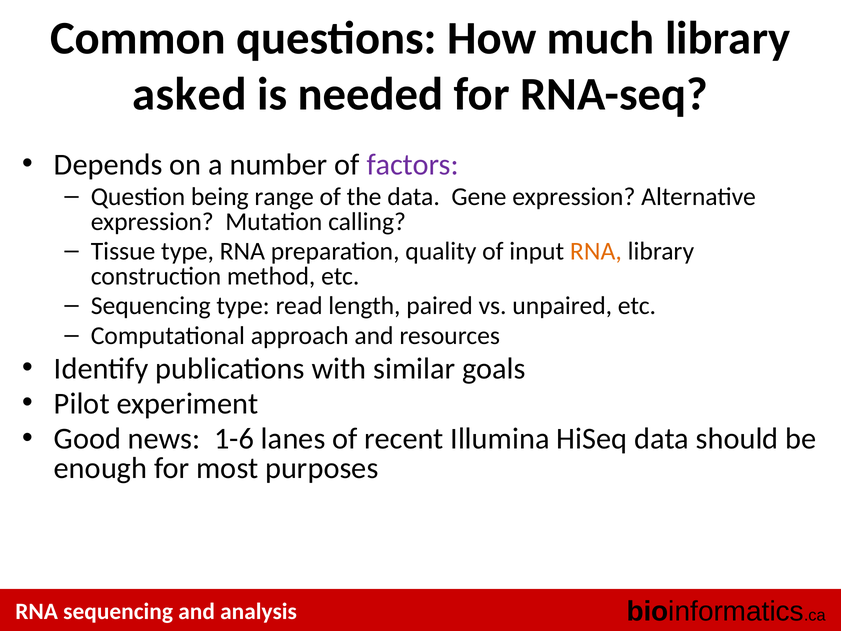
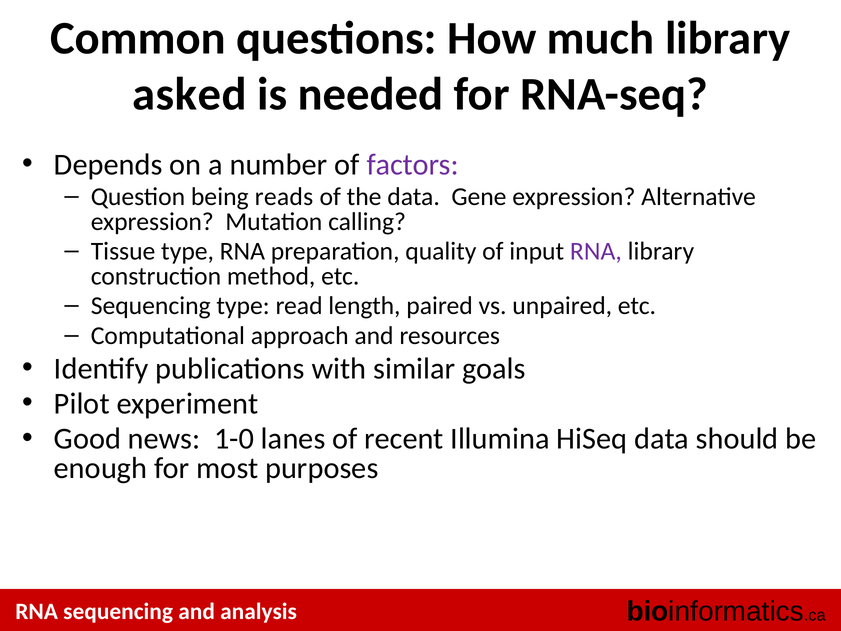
range: range -> reads (284, 197)
RNA colour: orange -> purple (596, 251)
1-6: 1-6 -> 1-0 (234, 439)
